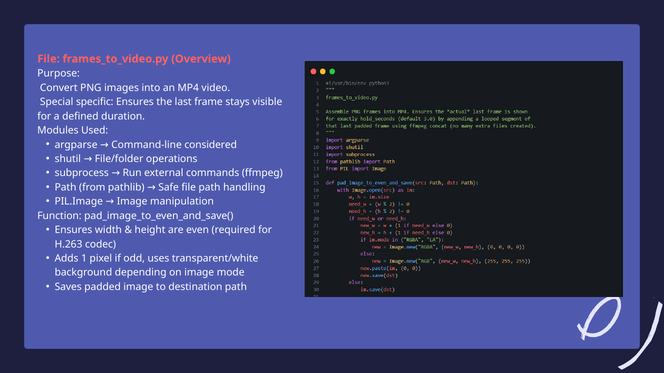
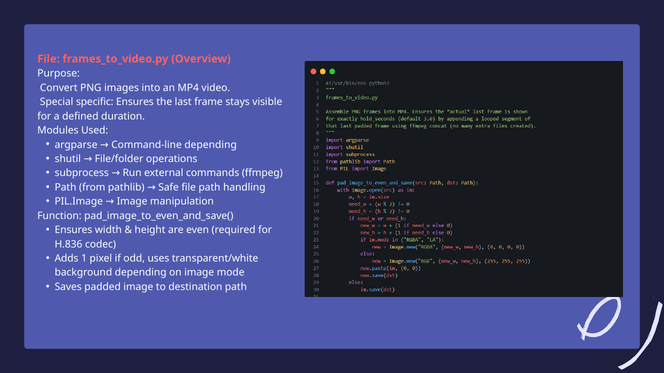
Command-line considered: considered -> depending (211, 145)
H.263: H.263 -> H.836 (69, 244)
